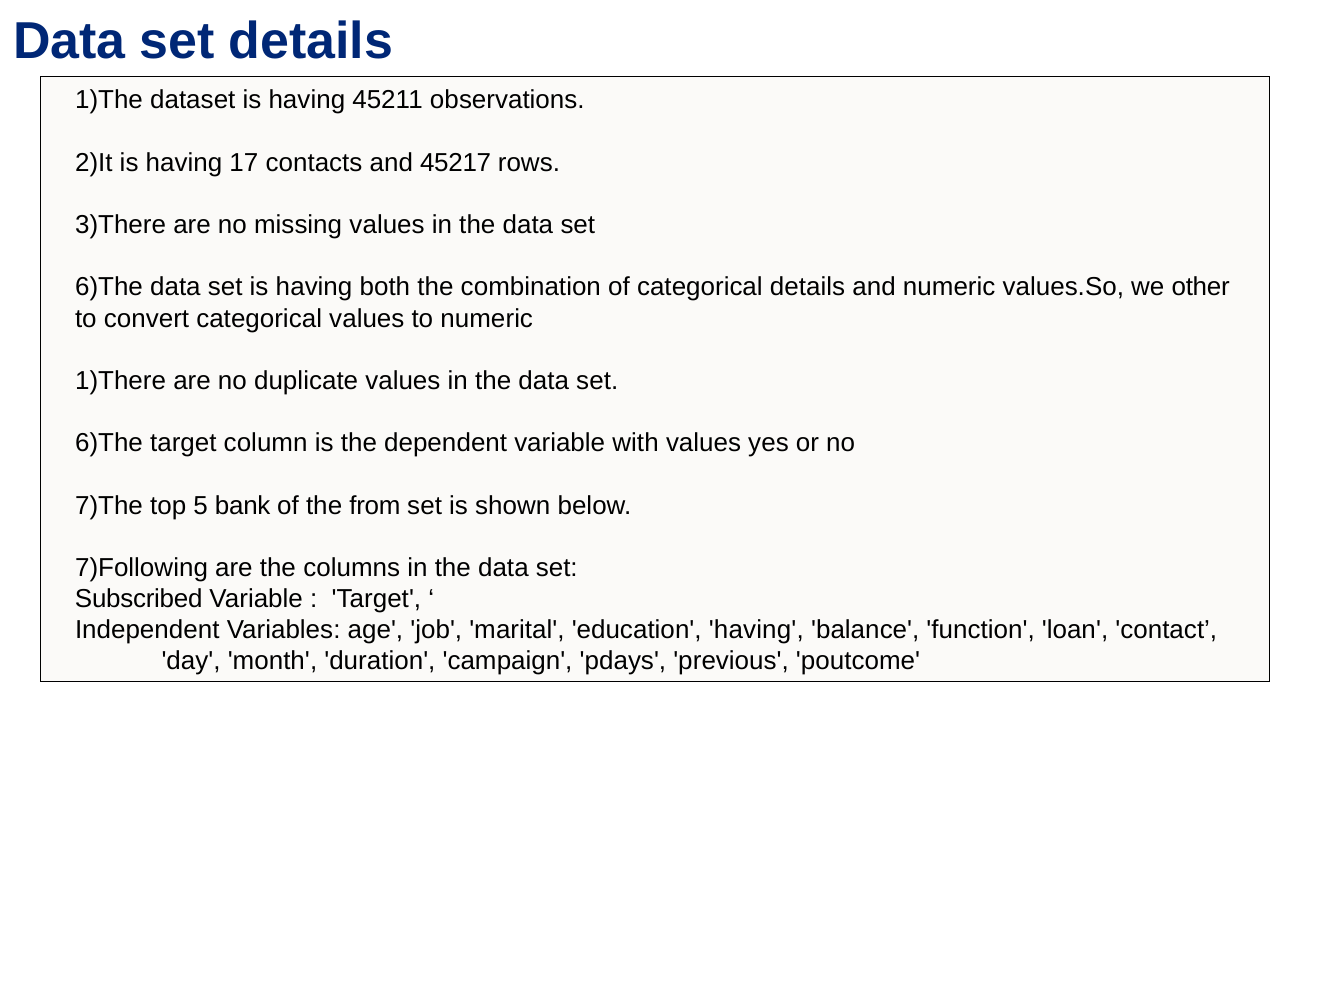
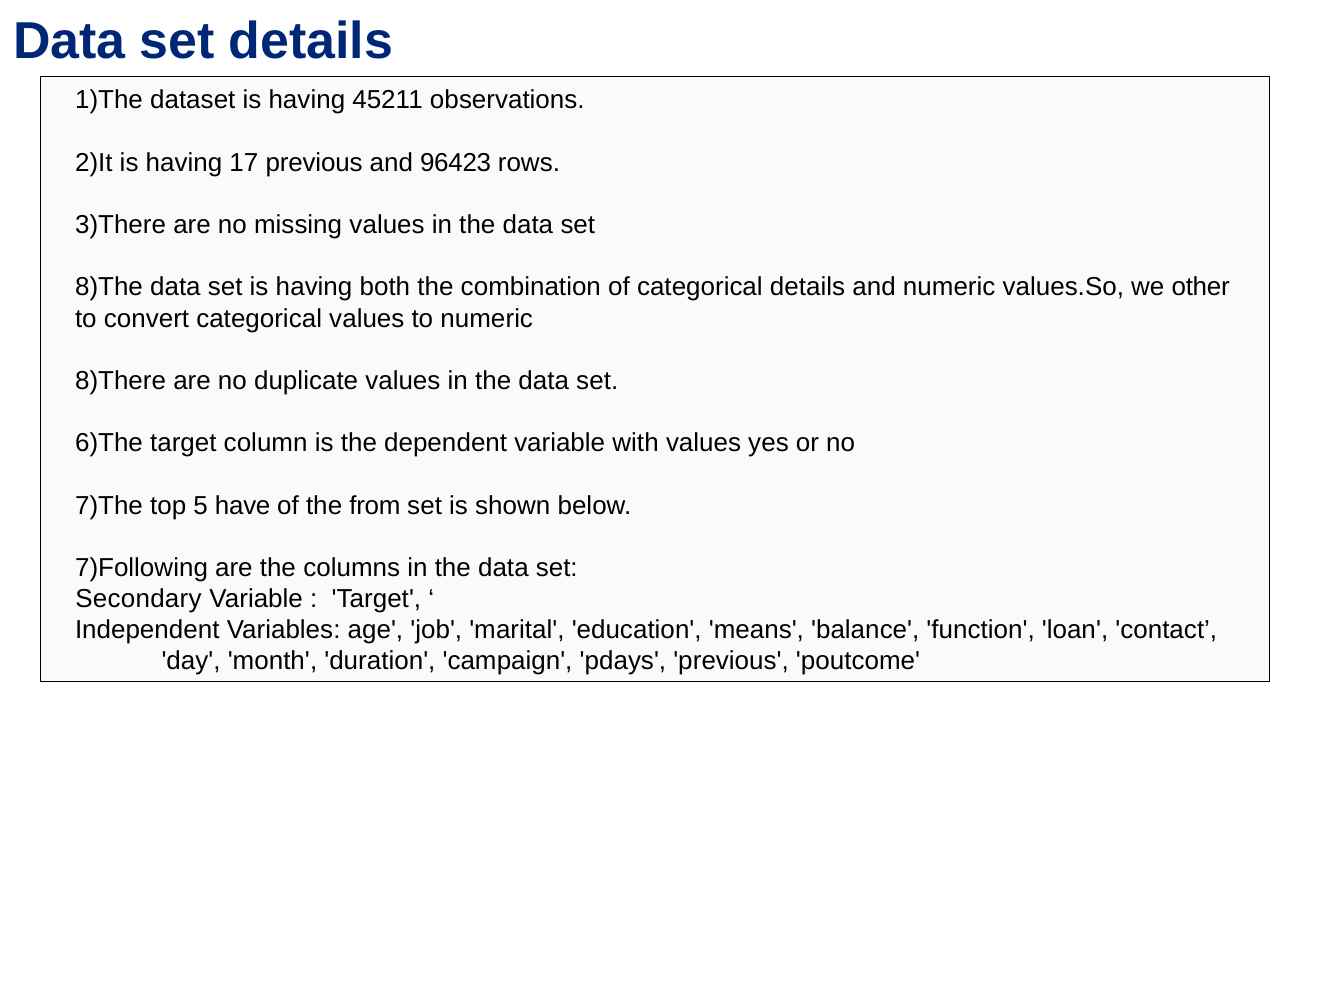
17 contacts: contacts -> previous (314, 163)
45217: 45217 -> 96423 (456, 163)
6)The: 6)The -> 8)The (109, 287)
1)There: 1)There -> 8)There (121, 381)
bank: bank -> have (243, 506)
Subscribed: Subscribed -> Secondary (138, 599)
education having: having -> means (756, 630)
